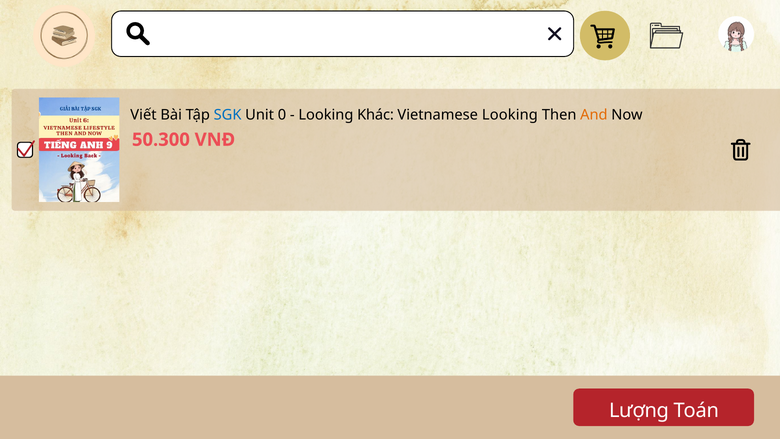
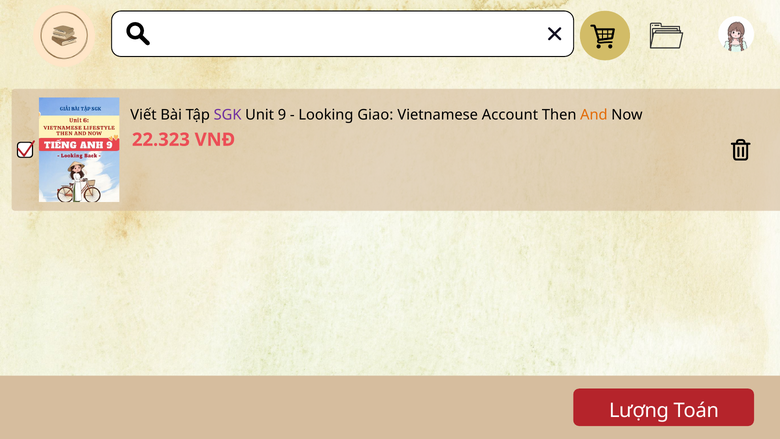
SGK colour: blue -> purple (228, 115)
0: 0 -> 9 (282, 115)
Khác: Khác -> Giao (375, 115)
Vietnamese Looking: Looking -> Account (510, 115)
50.300: 50.300 -> 22.323 (161, 140)
